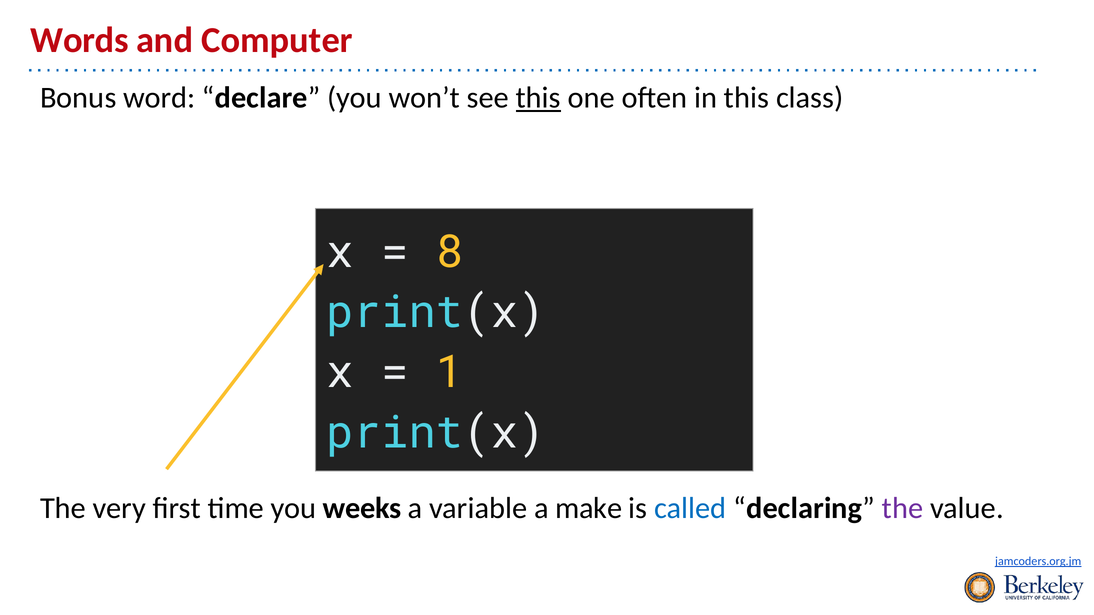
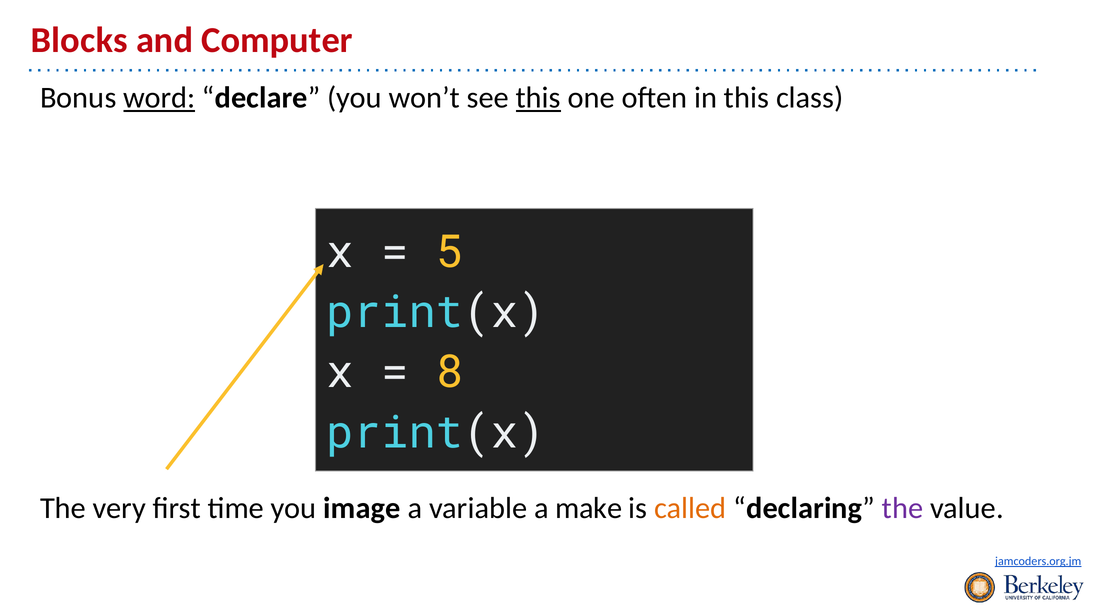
Words: Words -> Blocks (79, 40)
word underline: none -> present (159, 98)
8: 8 -> 5 (450, 252)
1: 1 -> 8 (450, 373)
weeks: weeks -> image (362, 508)
called colour: blue -> orange (690, 508)
